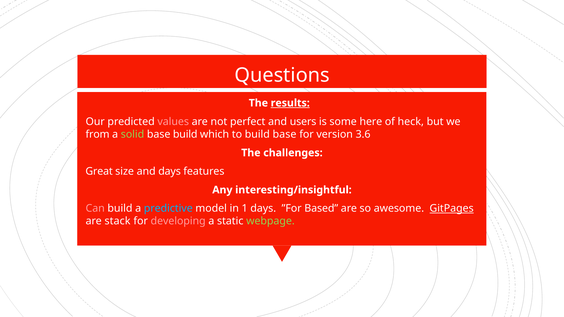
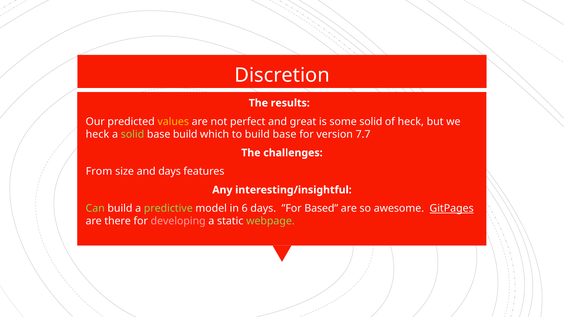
Questions: Questions -> Discretion (282, 75)
results underline: present -> none (290, 103)
values colour: pink -> yellow (173, 122)
users: users -> great (303, 122)
some here: here -> solid (371, 122)
from: from -> heck (97, 134)
3.6: 3.6 -> 7.7 (363, 134)
Great: Great -> From (99, 171)
Can colour: pink -> light green (95, 209)
predictive colour: light blue -> light green (168, 209)
1: 1 -> 6 (245, 209)
stack: stack -> there (118, 221)
